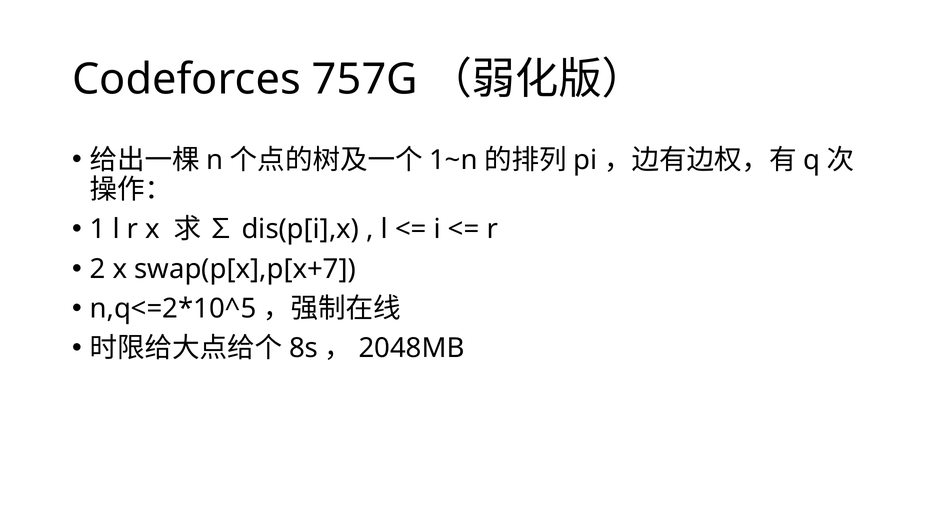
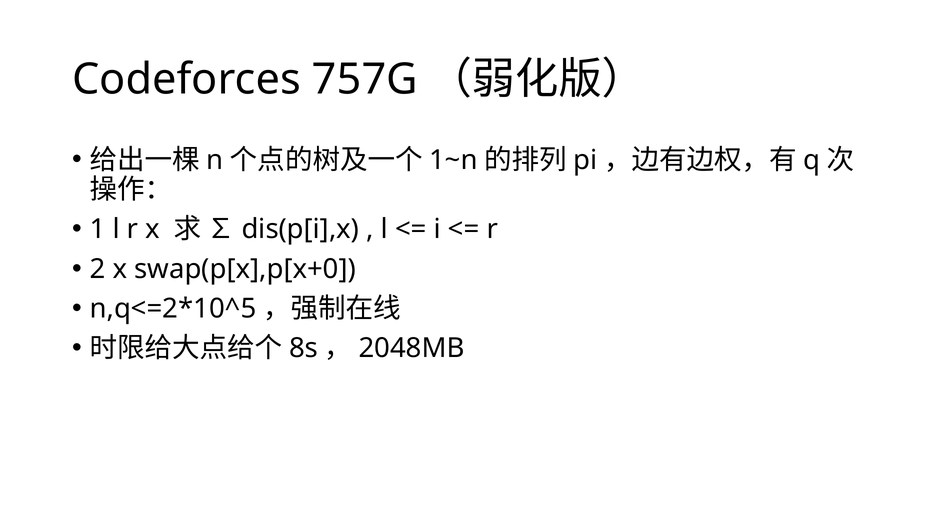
swap(p[x],p[x+7: swap(p[x],p[x+7 -> swap(p[x],p[x+0 (245, 269)
